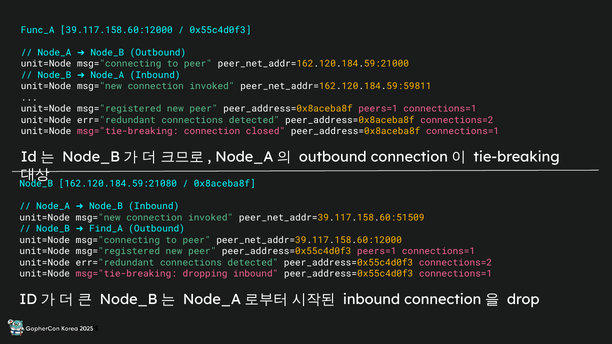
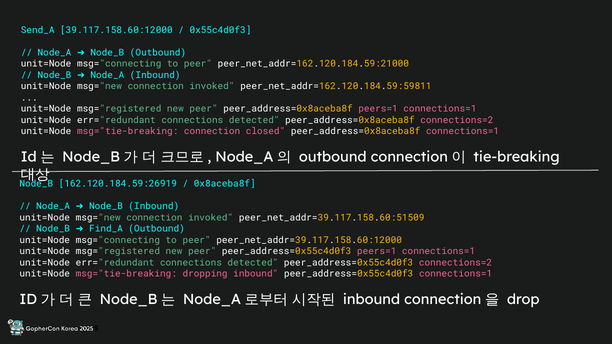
Func_A: Func_A -> Send_A (38, 30)
162.120.184.59:21080: 162.120.184.59:21080 -> 162.120.184.59:26919 (118, 184)
